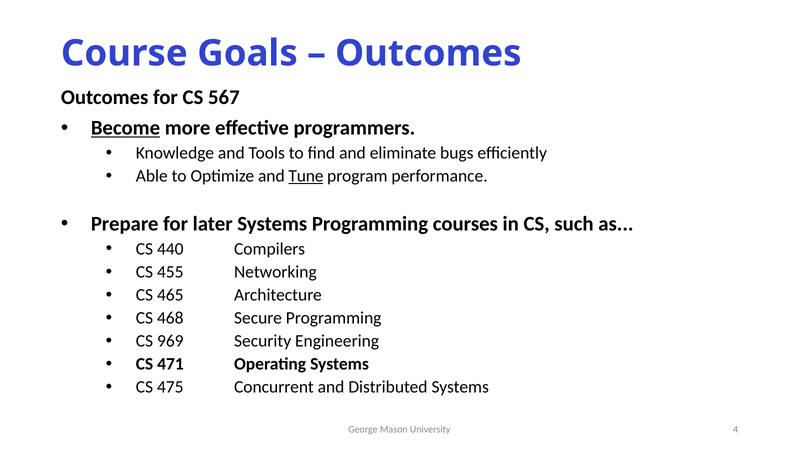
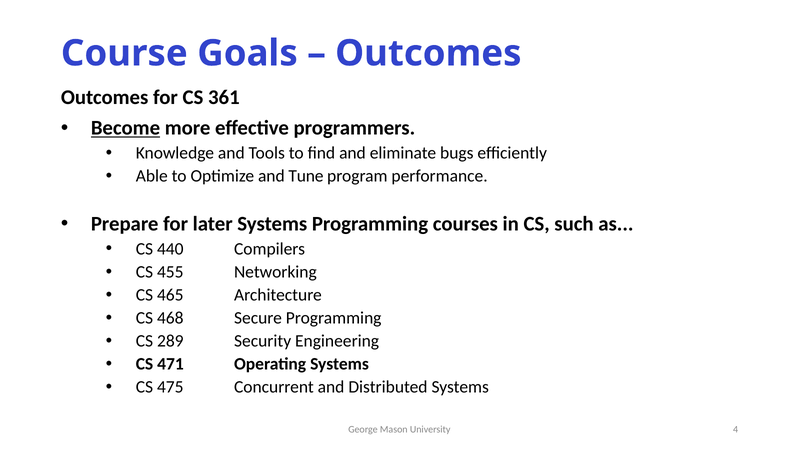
567: 567 -> 361 (224, 97)
Tune underline: present -> none (306, 176)
969: 969 -> 289 (170, 341)
